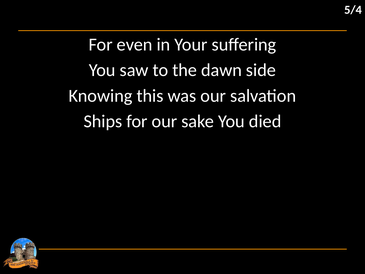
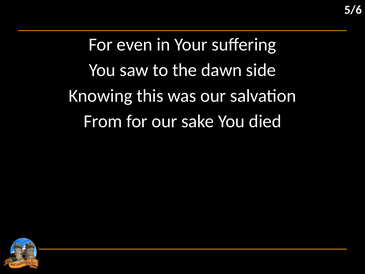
5/4: 5/4 -> 5/6 (353, 10)
Ships: Ships -> From (103, 121)
